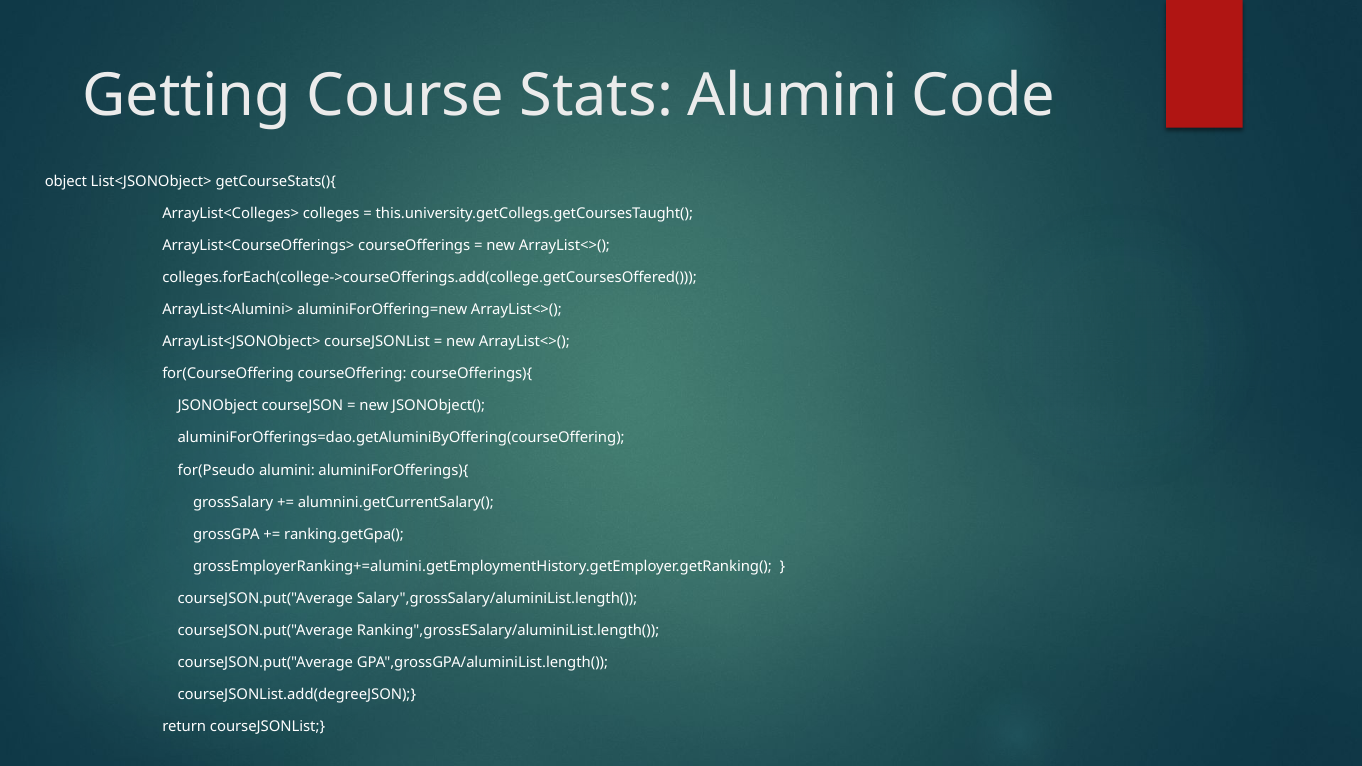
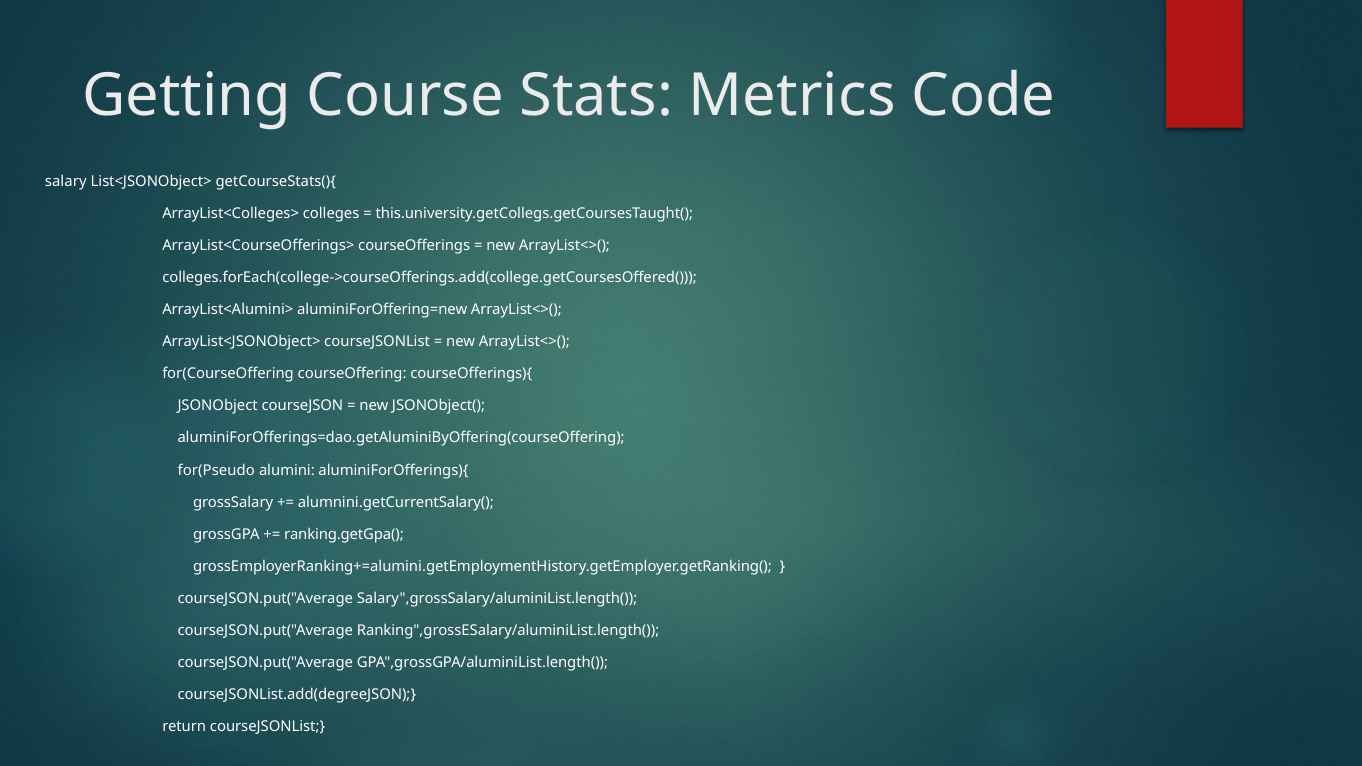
Stats Alumini: Alumini -> Metrics (792, 96)
object: object -> salary (66, 182)
